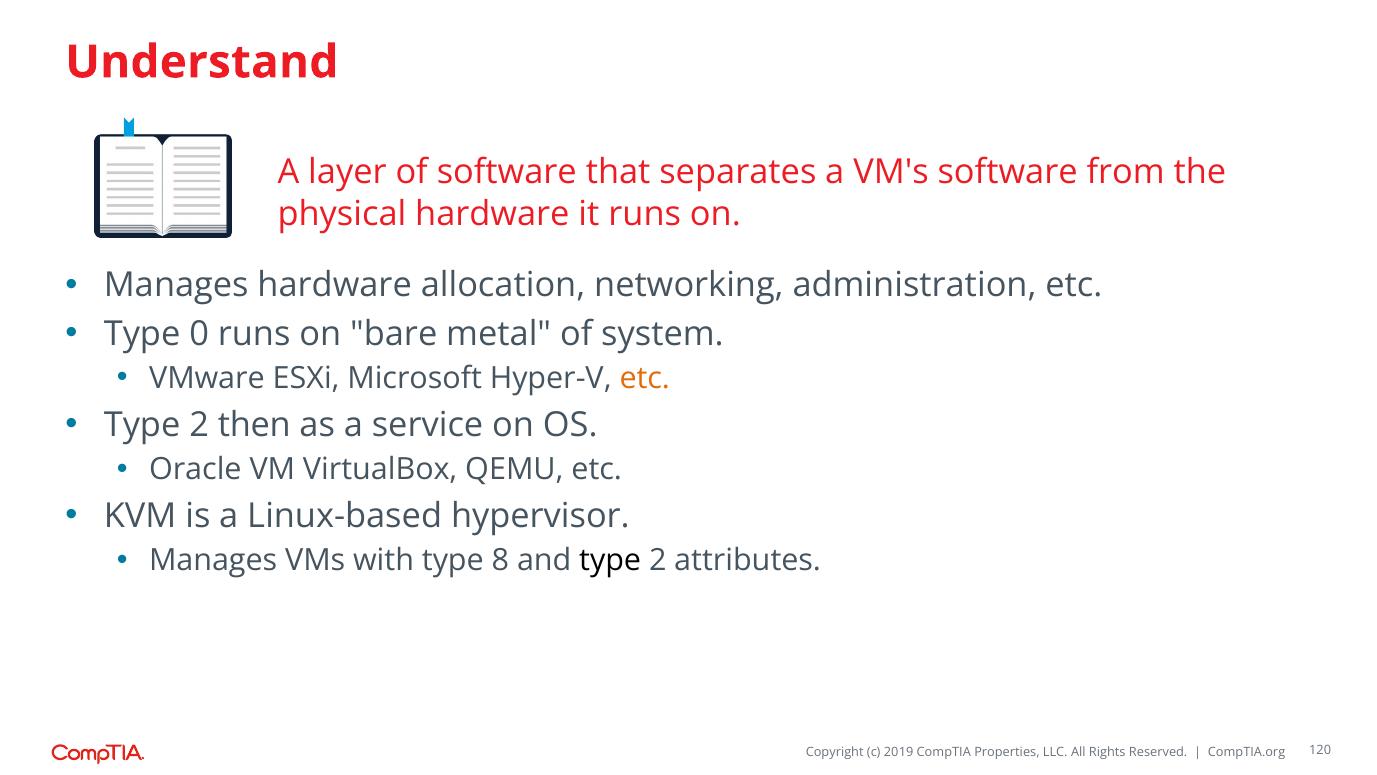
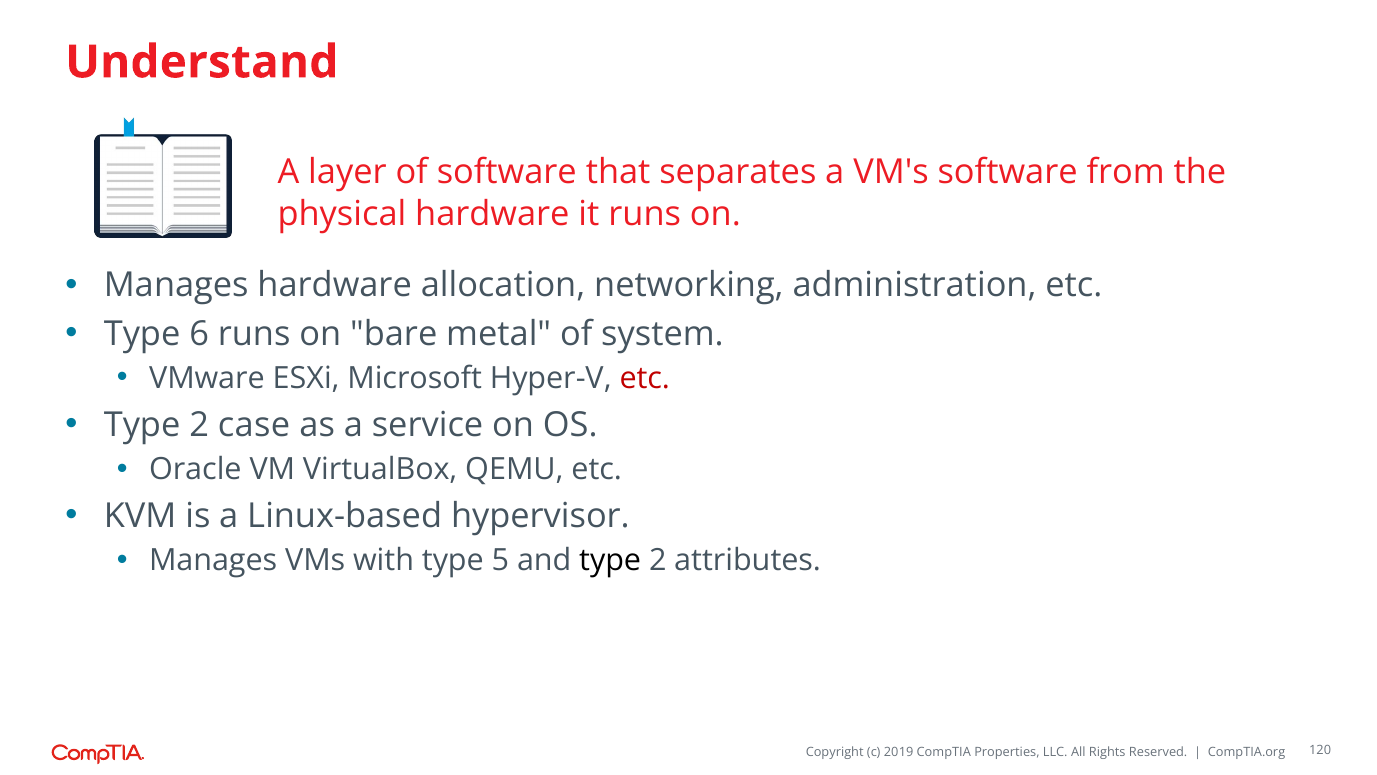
0: 0 -> 6 (199, 334)
etc colour: orange -> red (645, 378)
then: then -> case (254, 425)
8: 8 -> 5 (500, 560)
